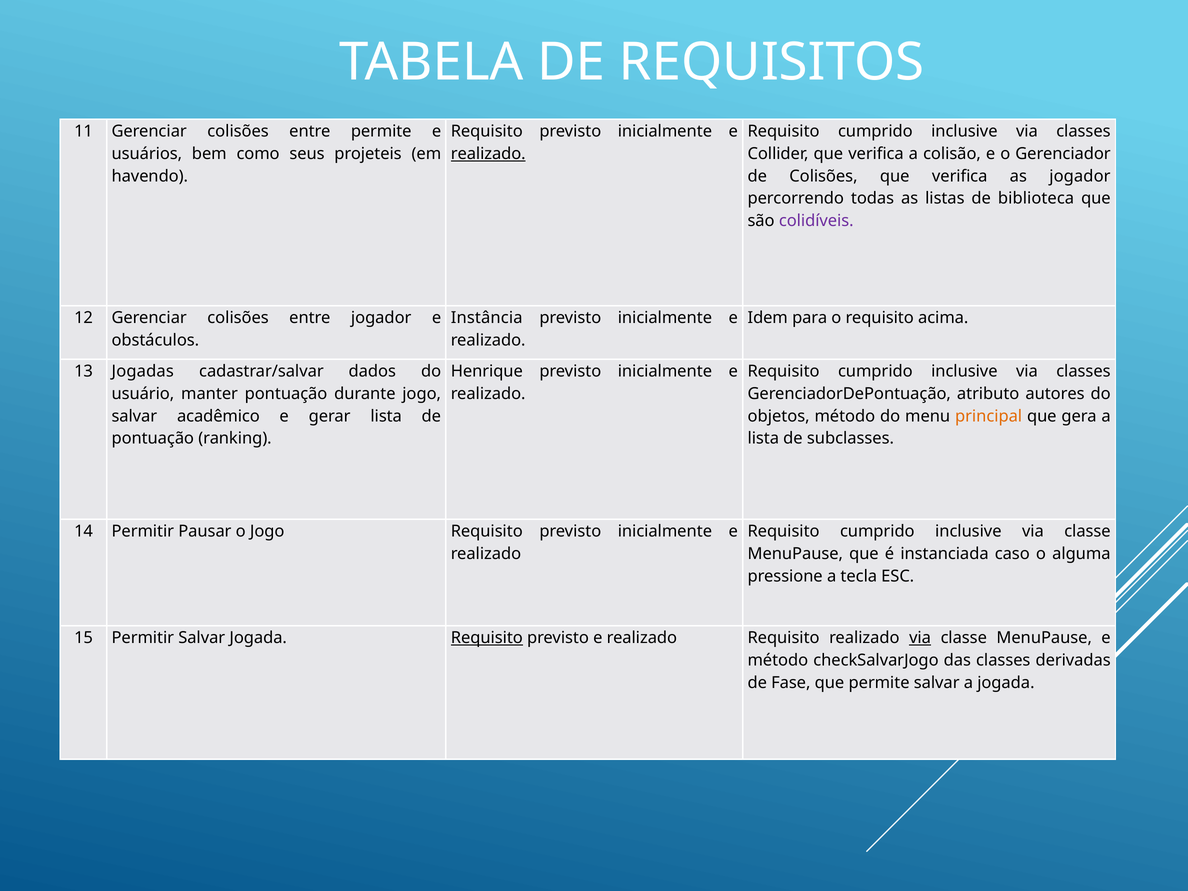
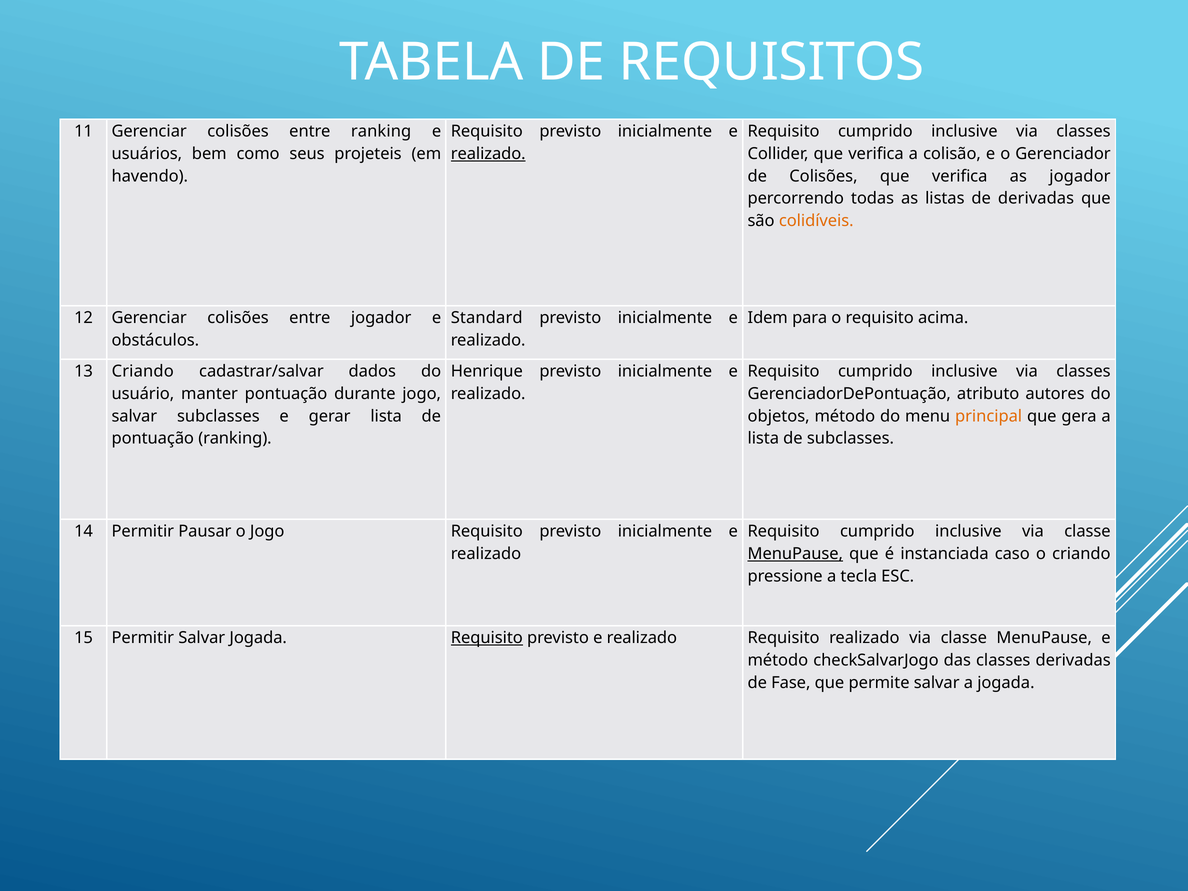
entre permite: permite -> ranking (381, 131)
de biblioteca: biblioteca -> derivadas (1036, 198)
colidíveis colour: purple -> orange (816, 221)
Instância: Instância -> Standard (487, 318)
13 Jogadas: Jogadas -> Criando (143, 371)
salvar acadêmico: acadêmico -> subclasses (218, 416)
MenuPause underline: none -> present (795, 554)
o alguma: alguma -> criando (1081, 554)
via underline: present -> none (920, 638)
